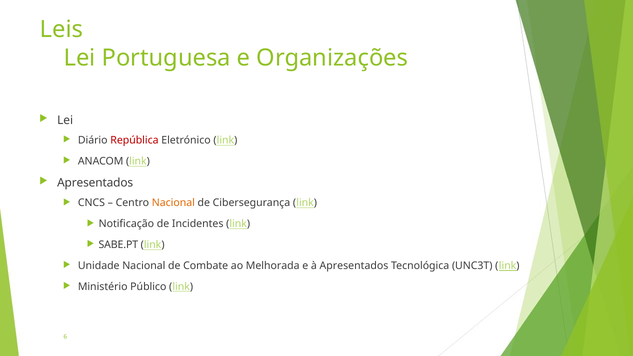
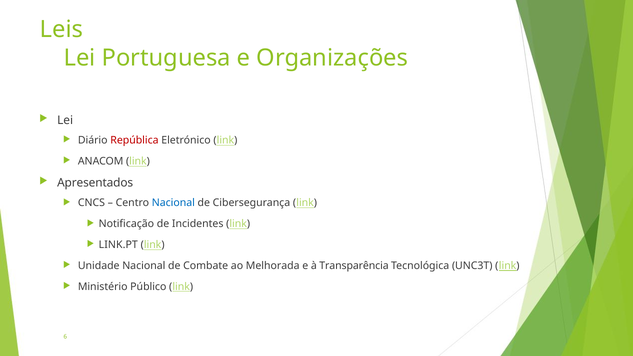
Nacional colour: orange -> blue (173, 203)
SABE.PT: SABE.PT -> LINK.PT (118, 245)
à Apresentados: Apresentados -> Transparência (354, 266)
